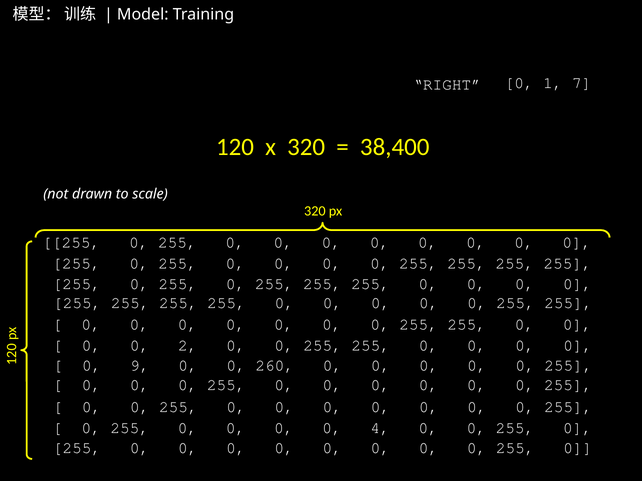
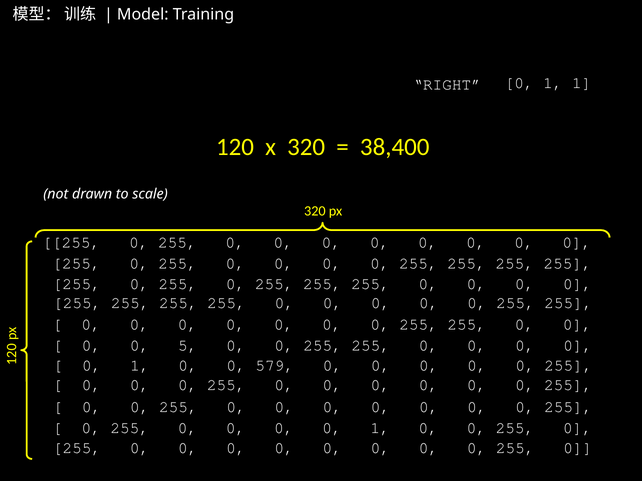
1 7: 7 -> 1 (582, 83)
0 2: 2 -> 5 (188, 346)
9: 9 -> 1 (140, 366)
260: 260 -> 579 (275, 366)
0 0 4: 4 -> 1 (380, 428)
